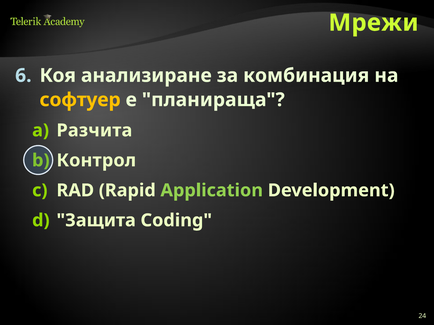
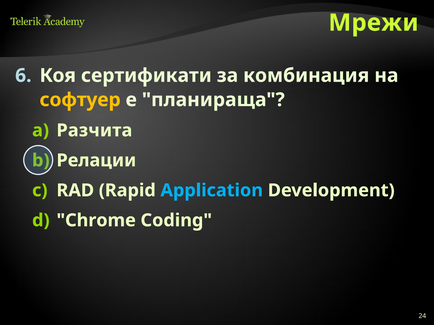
анализиране: анализиране -> сертификати (146, 76)
Контрол: Контрол -> Релации (96, 161)
Application colour: light green -> light blue (212, 191)
Защита: Защита -> Chrome (96, 221)
